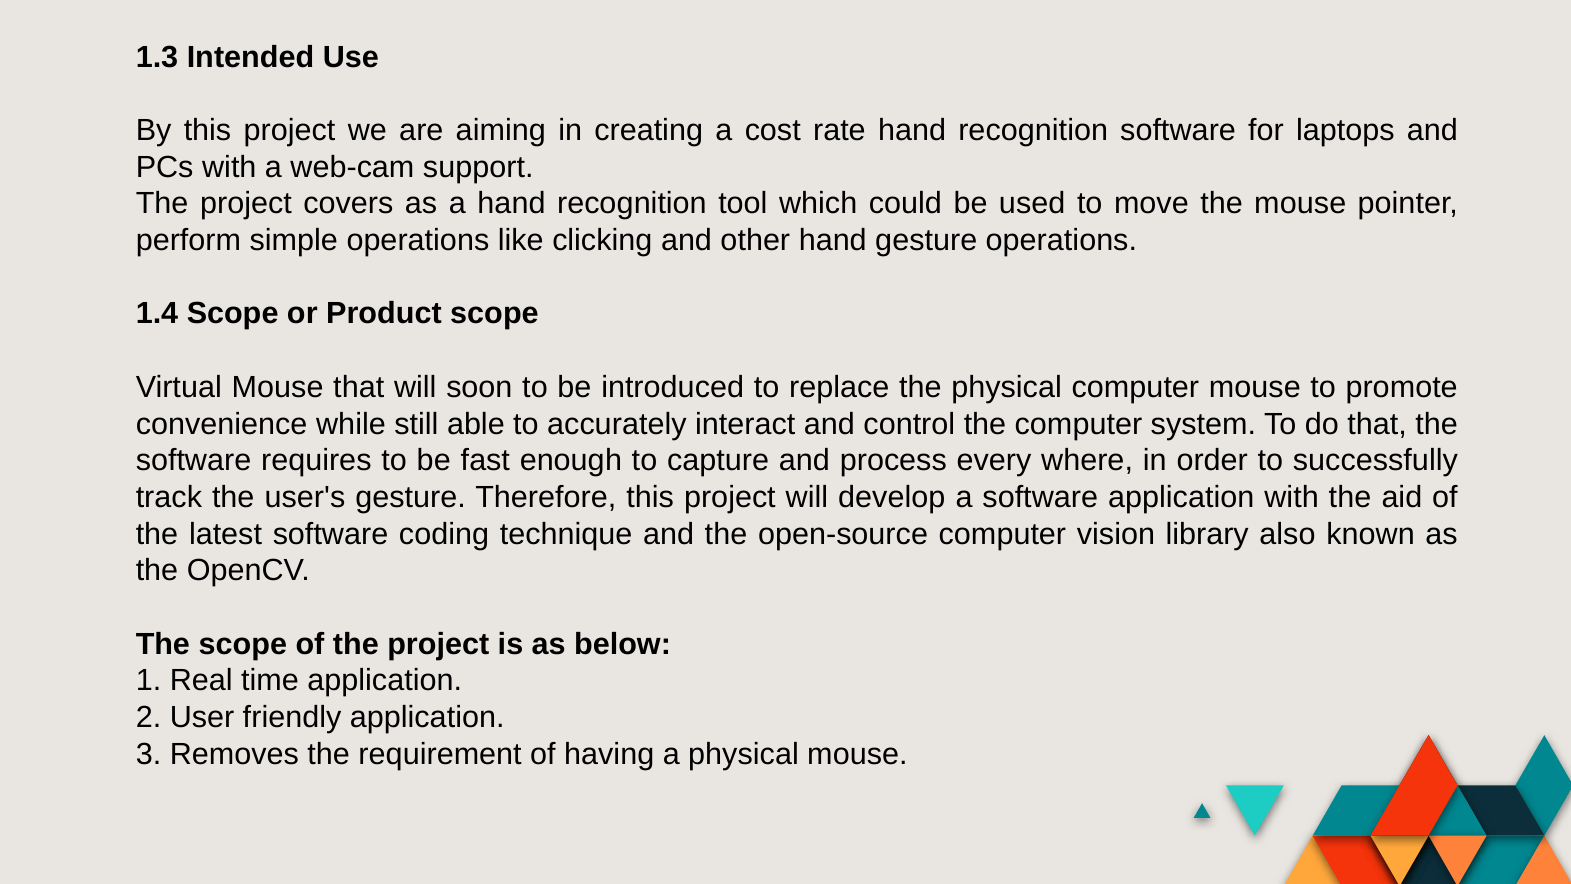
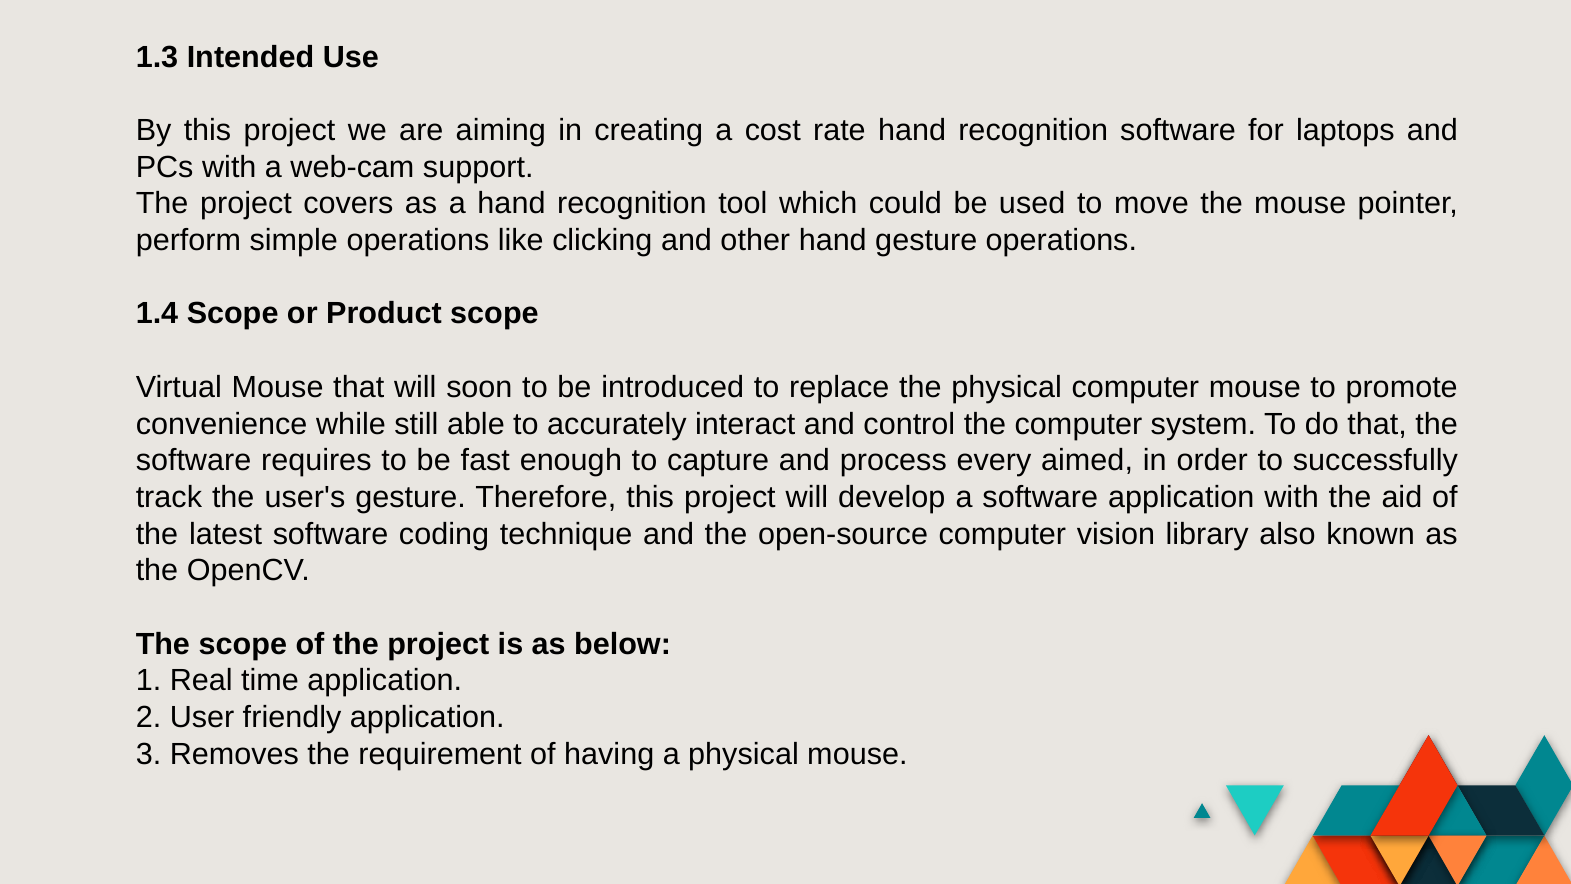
where: where -> aimed (1087, 460)
